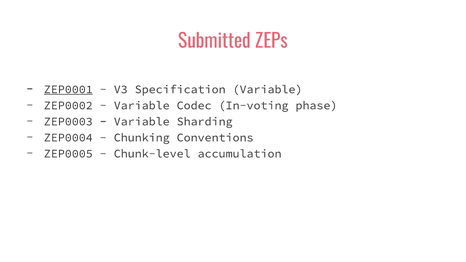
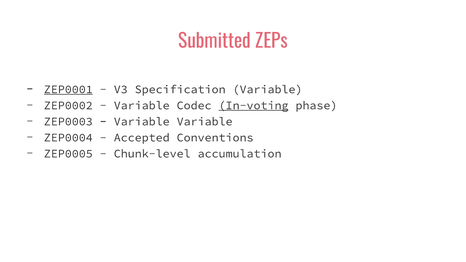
In-voting underline: none -> present (254, 105)
Variable Sharding: Sharding -> Variable (205, 122)
Chunking: Chunking -> Accepted (142, 138)
